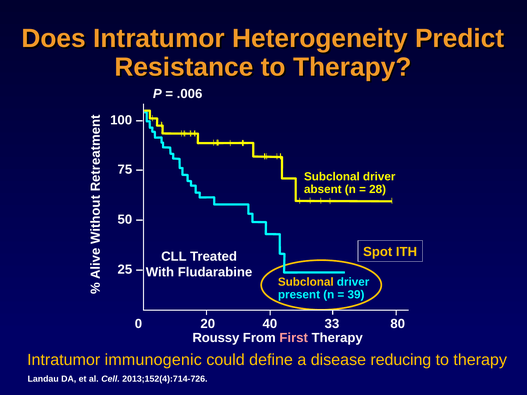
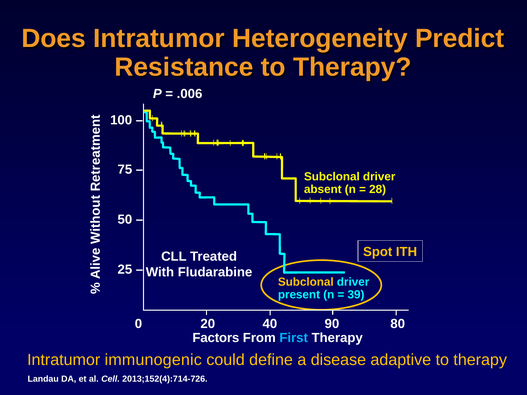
33: 33 -> 90 (332, 324)
Roussy: Roussy -> Factors (216, 338)
First colour: pink -> light blue (294, 338)
reducing: reducing -> adaptive (401, 360)
